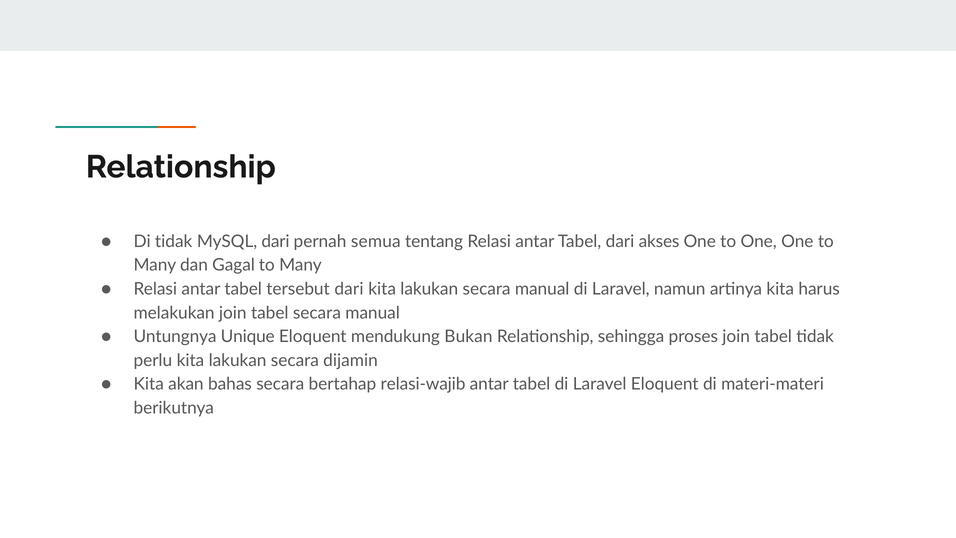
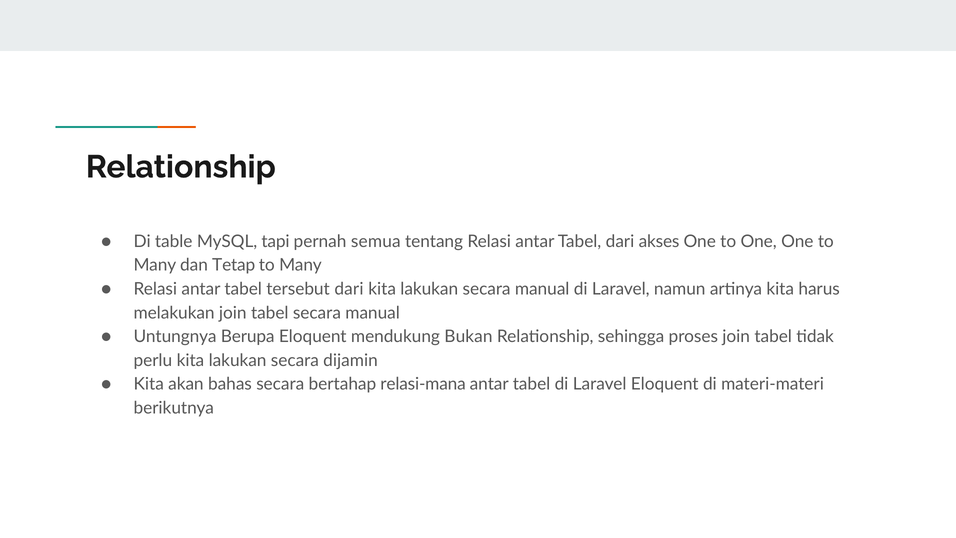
Di tidak: tidak -> table (174, 241)
MySQL dari: dari -> tapi (275, 241)
Gagal: Gagal -> Tetap (234, 265)
Unique: Unique -> Berupa (248, 337)
relasi-wajib: relasi-wajib -> relasi-mana (423, 384)
